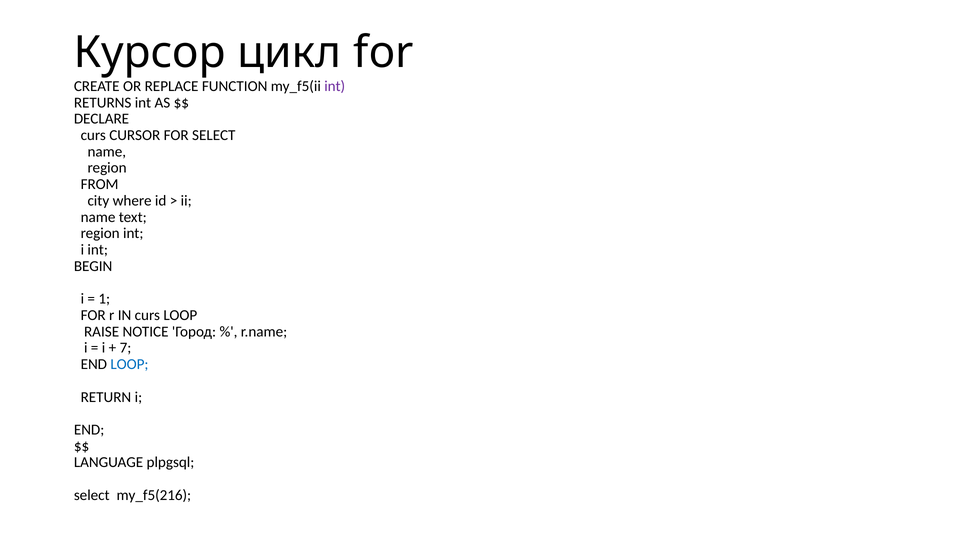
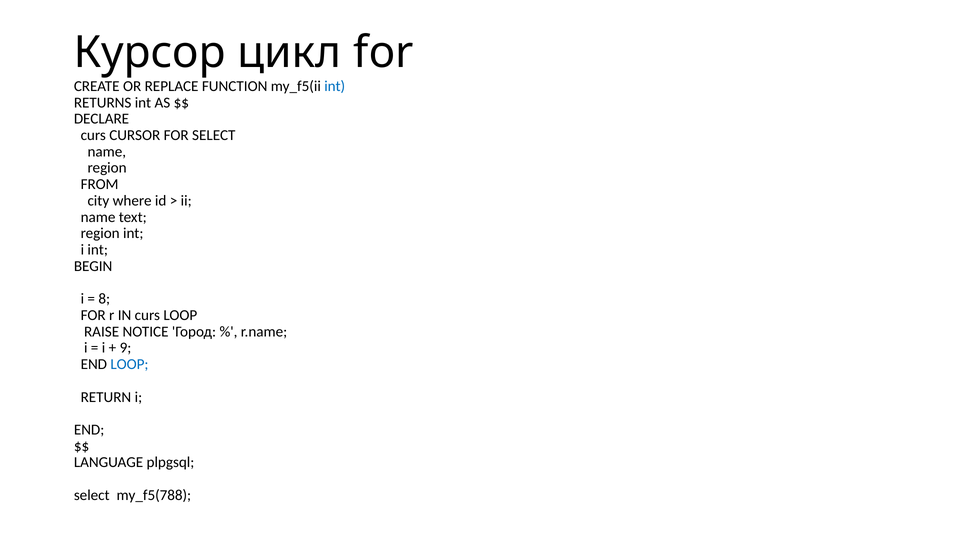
int colour: purple -> blue (335, 86)
1: 1 -> 8 (104, 299)
7: 7 -> 9 (126, 348)
my_f5(216: my_f5(216 -> my_f5(788 (154, 495)
